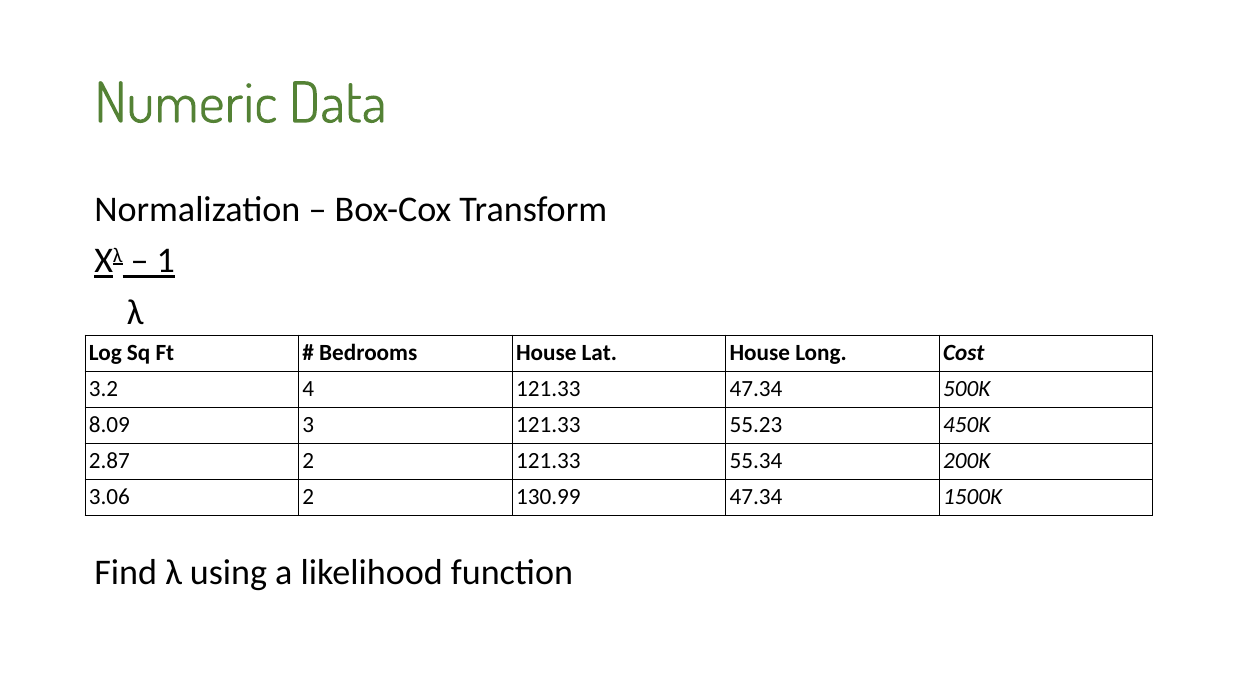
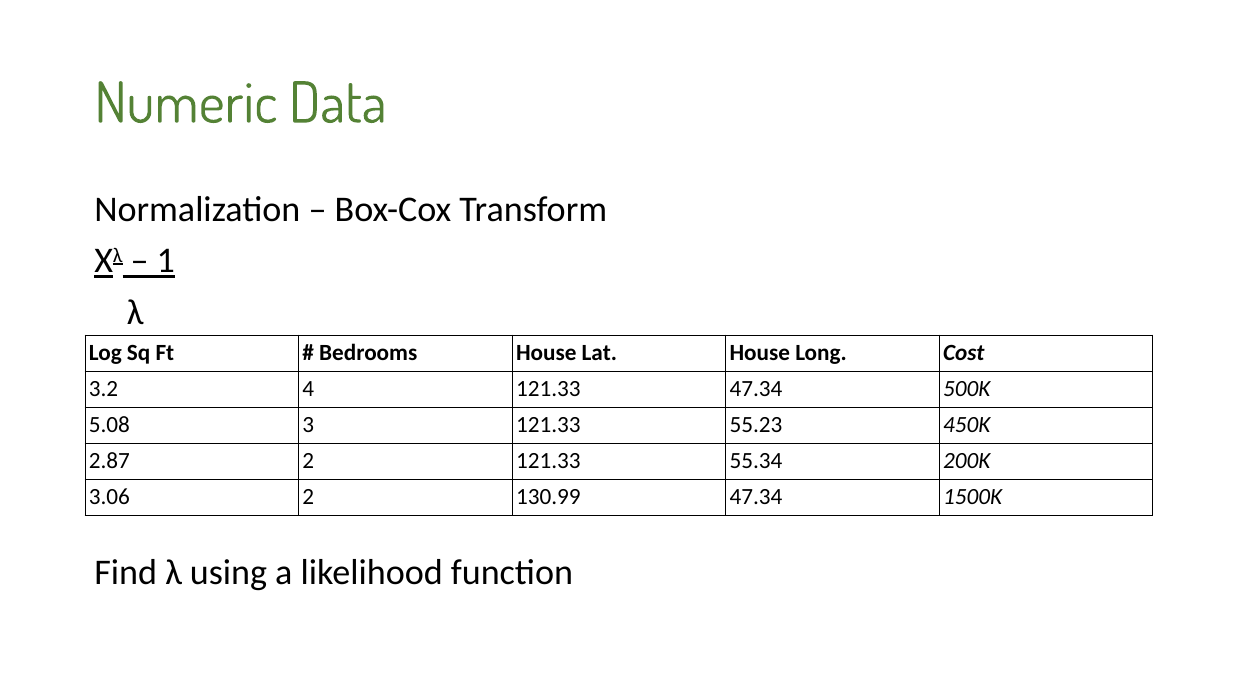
8.09: 8.09 -> 5.08 (109, 425)
